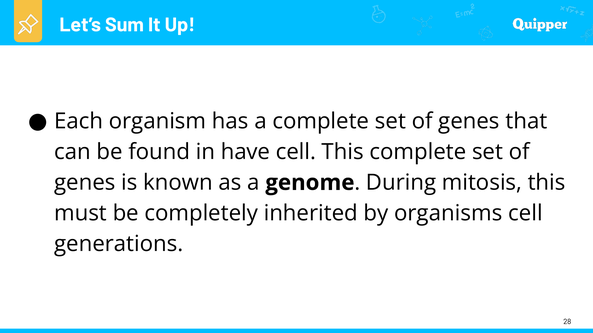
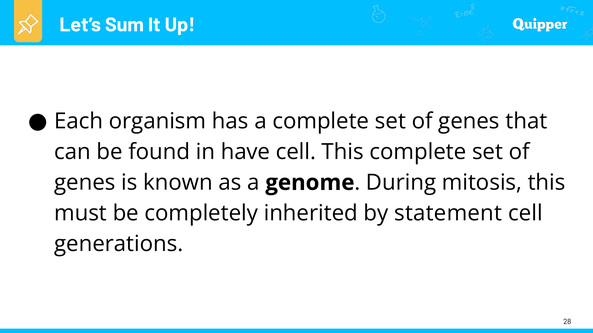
organisms: organisms -> statement (448, 214)
